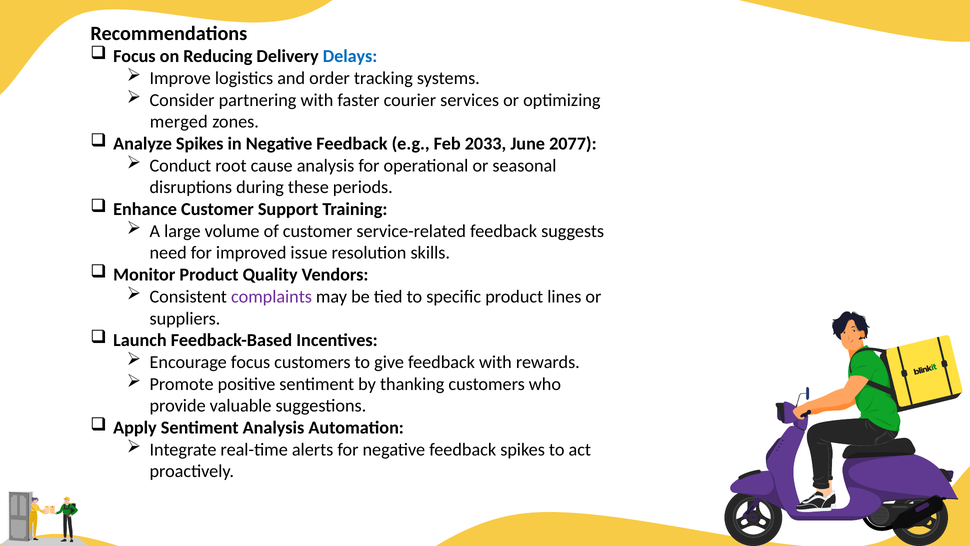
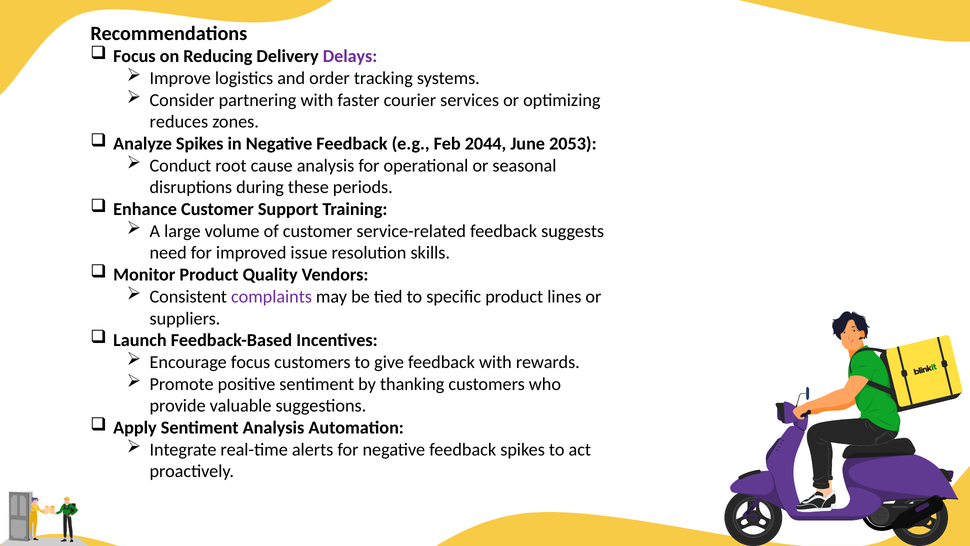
Delays colour: blue -> purple (350, 56)
merged: merged -> reduces (179, 122)
2033: 2033 -> 2044 (486, 144)
2077: 2077 -> 2053 (573, 144)
